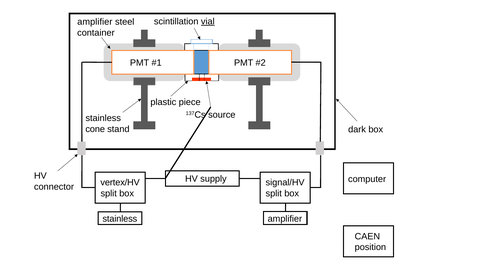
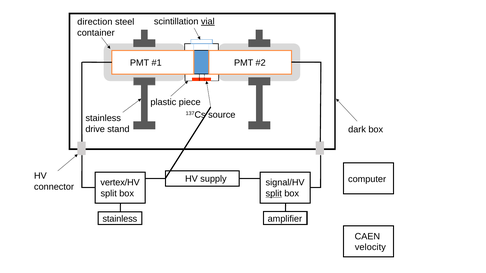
amplifier: amplifier -> direction (95, 22)
cone: cone -> drive (95, 129)
split underline: none -> present (274, 194)
position: position -> velocity (370, 248)
